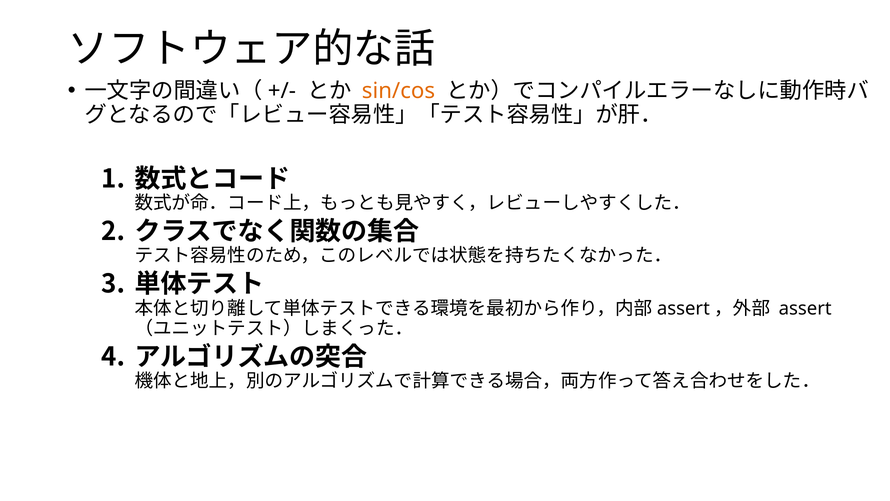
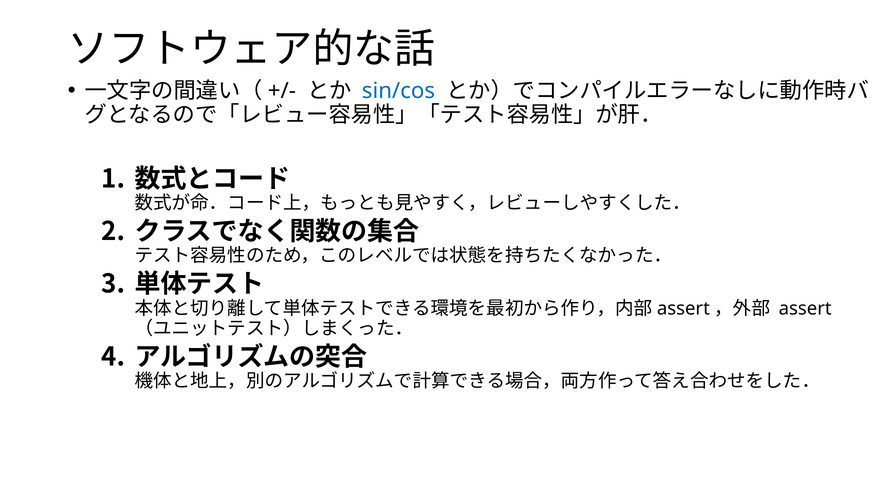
sin/cos colour: orange -> blue (398, 91)
